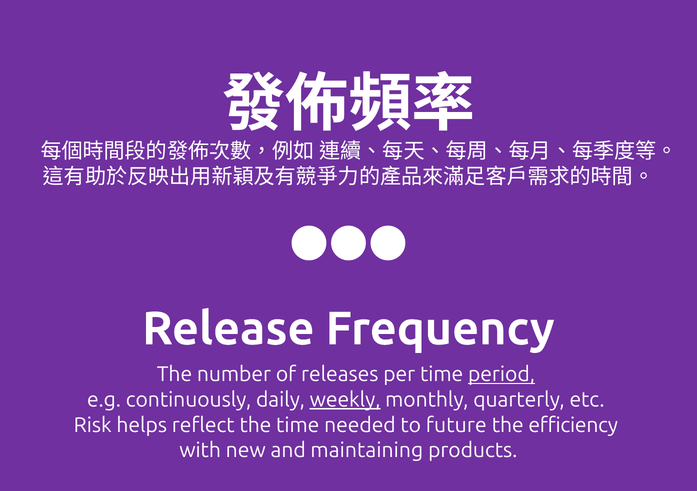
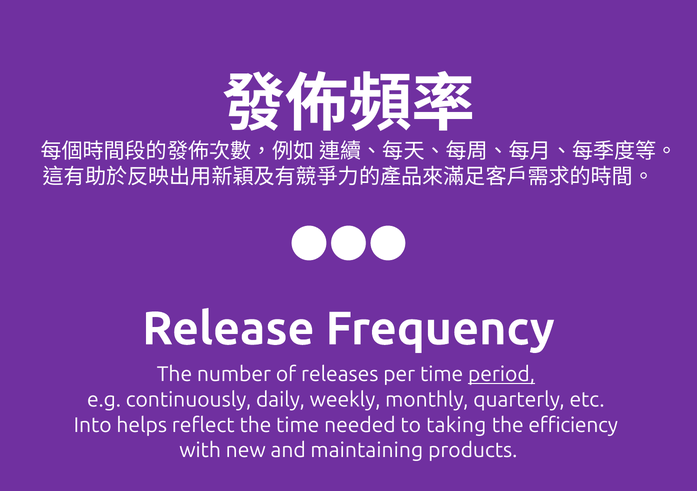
weekly underline: present -> none (345, 400)
Risk: Risk -> Into (93, 425)
future: future -> taking (456, 425)
